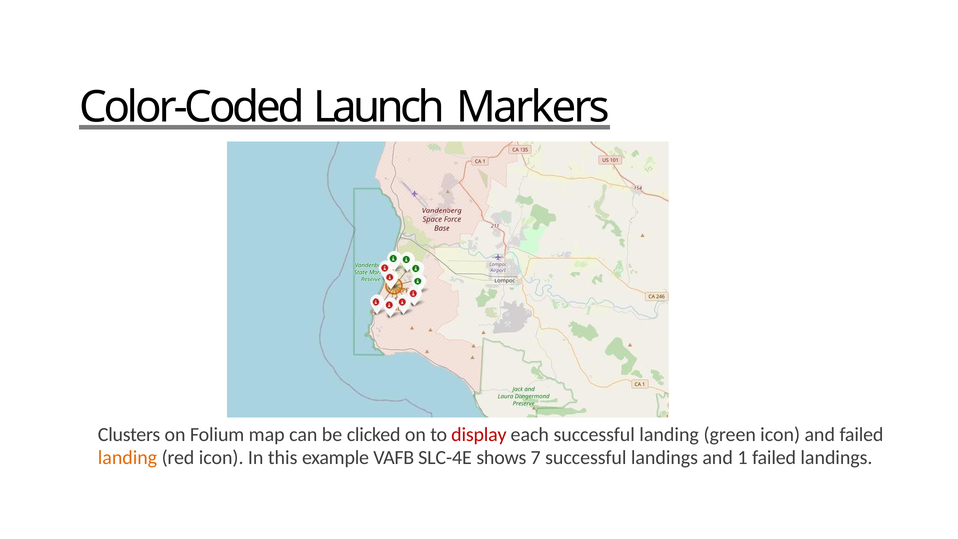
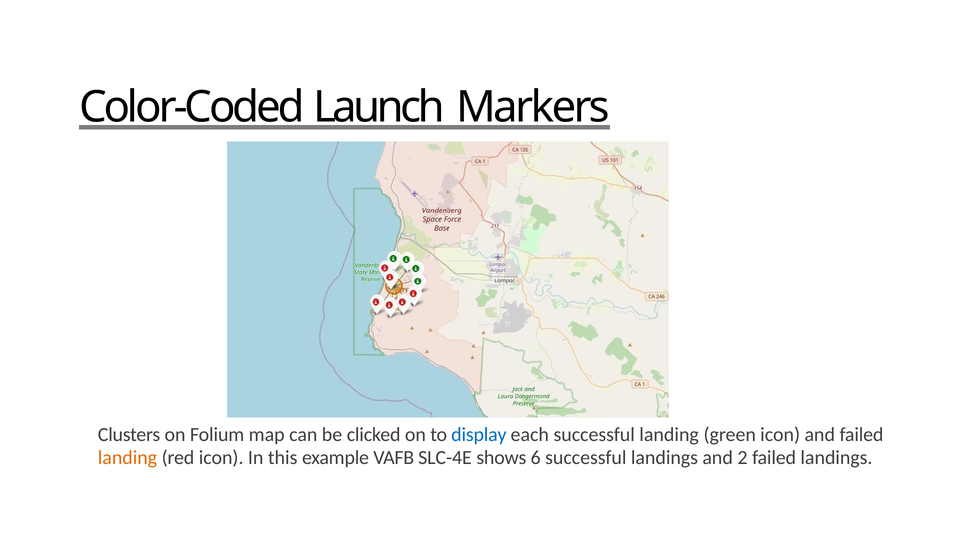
display colour: red -> blue (479, 434)
7: 7 -> 6 (536, 457)
1: 1 -> 2 (743, 457)
